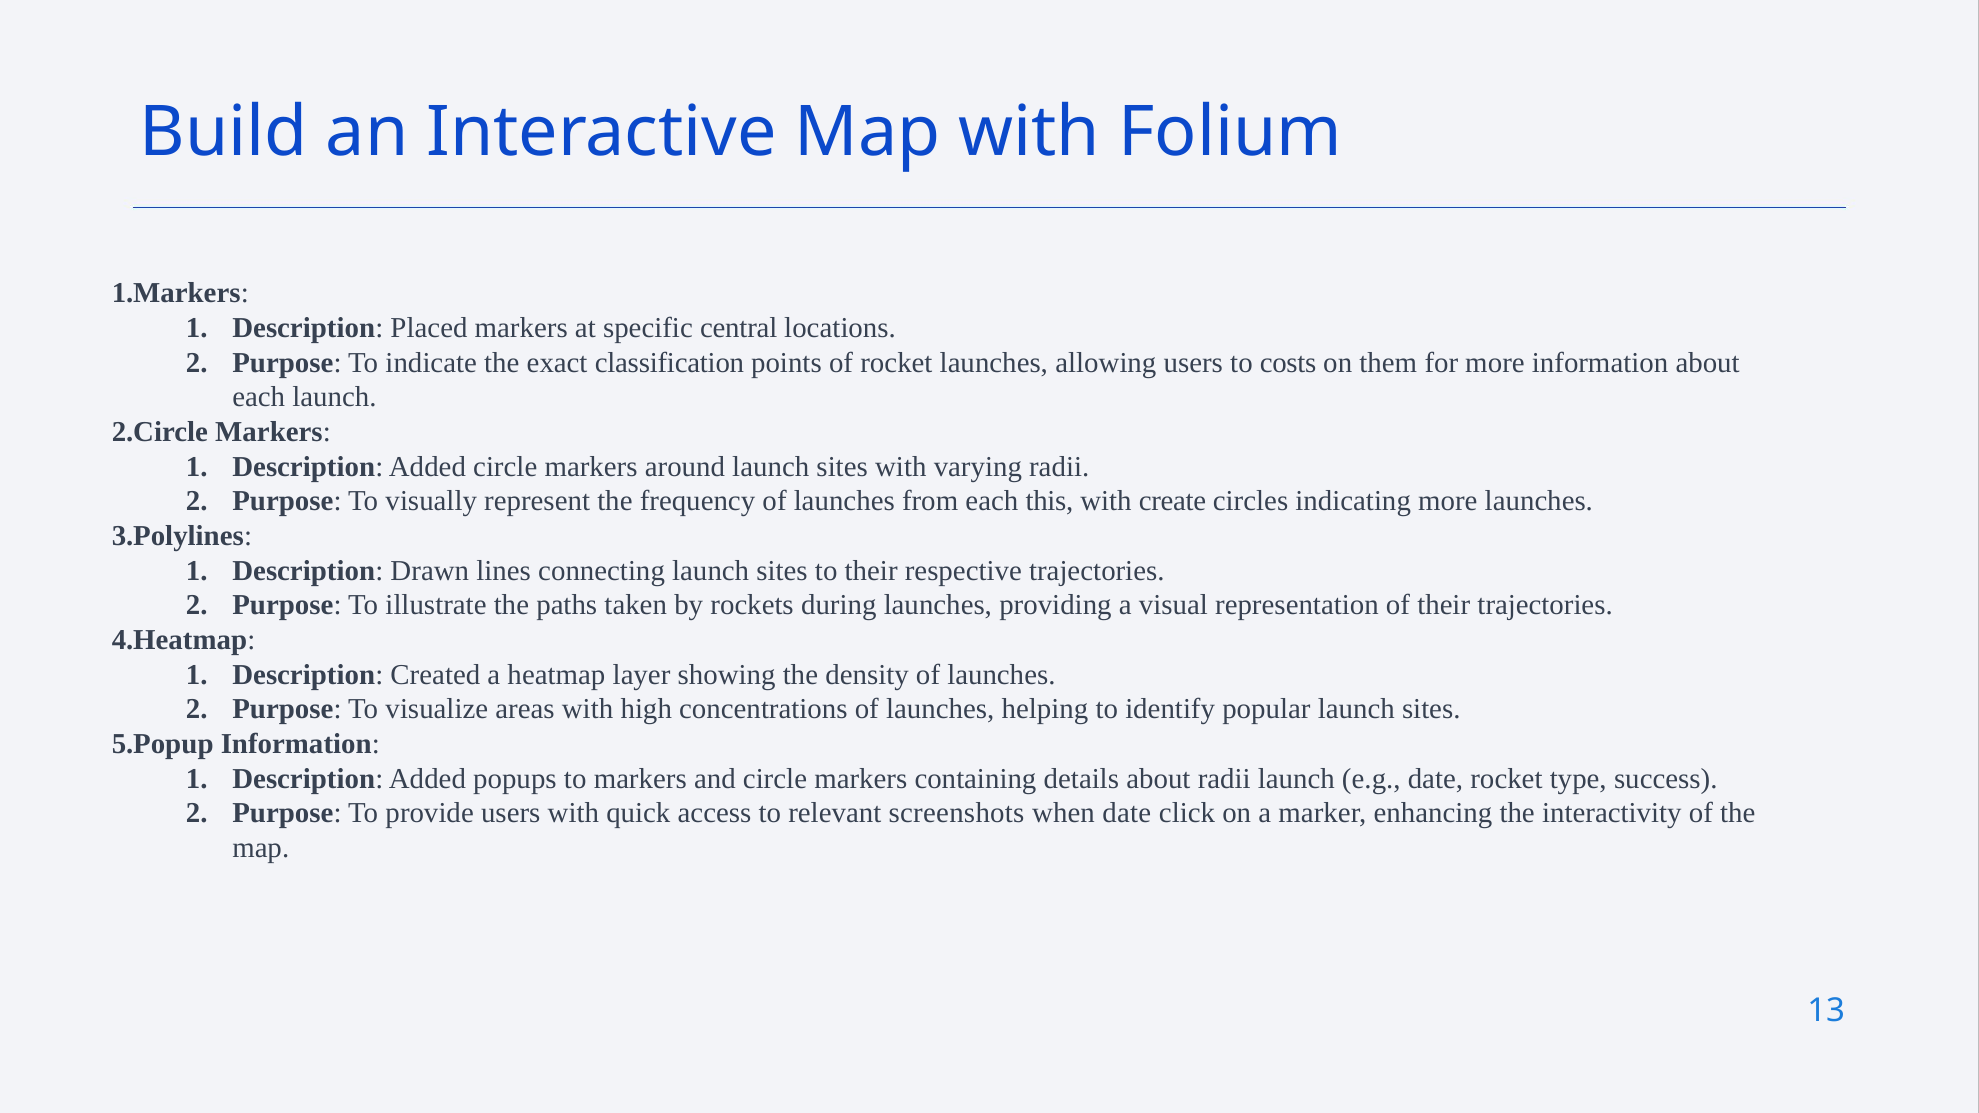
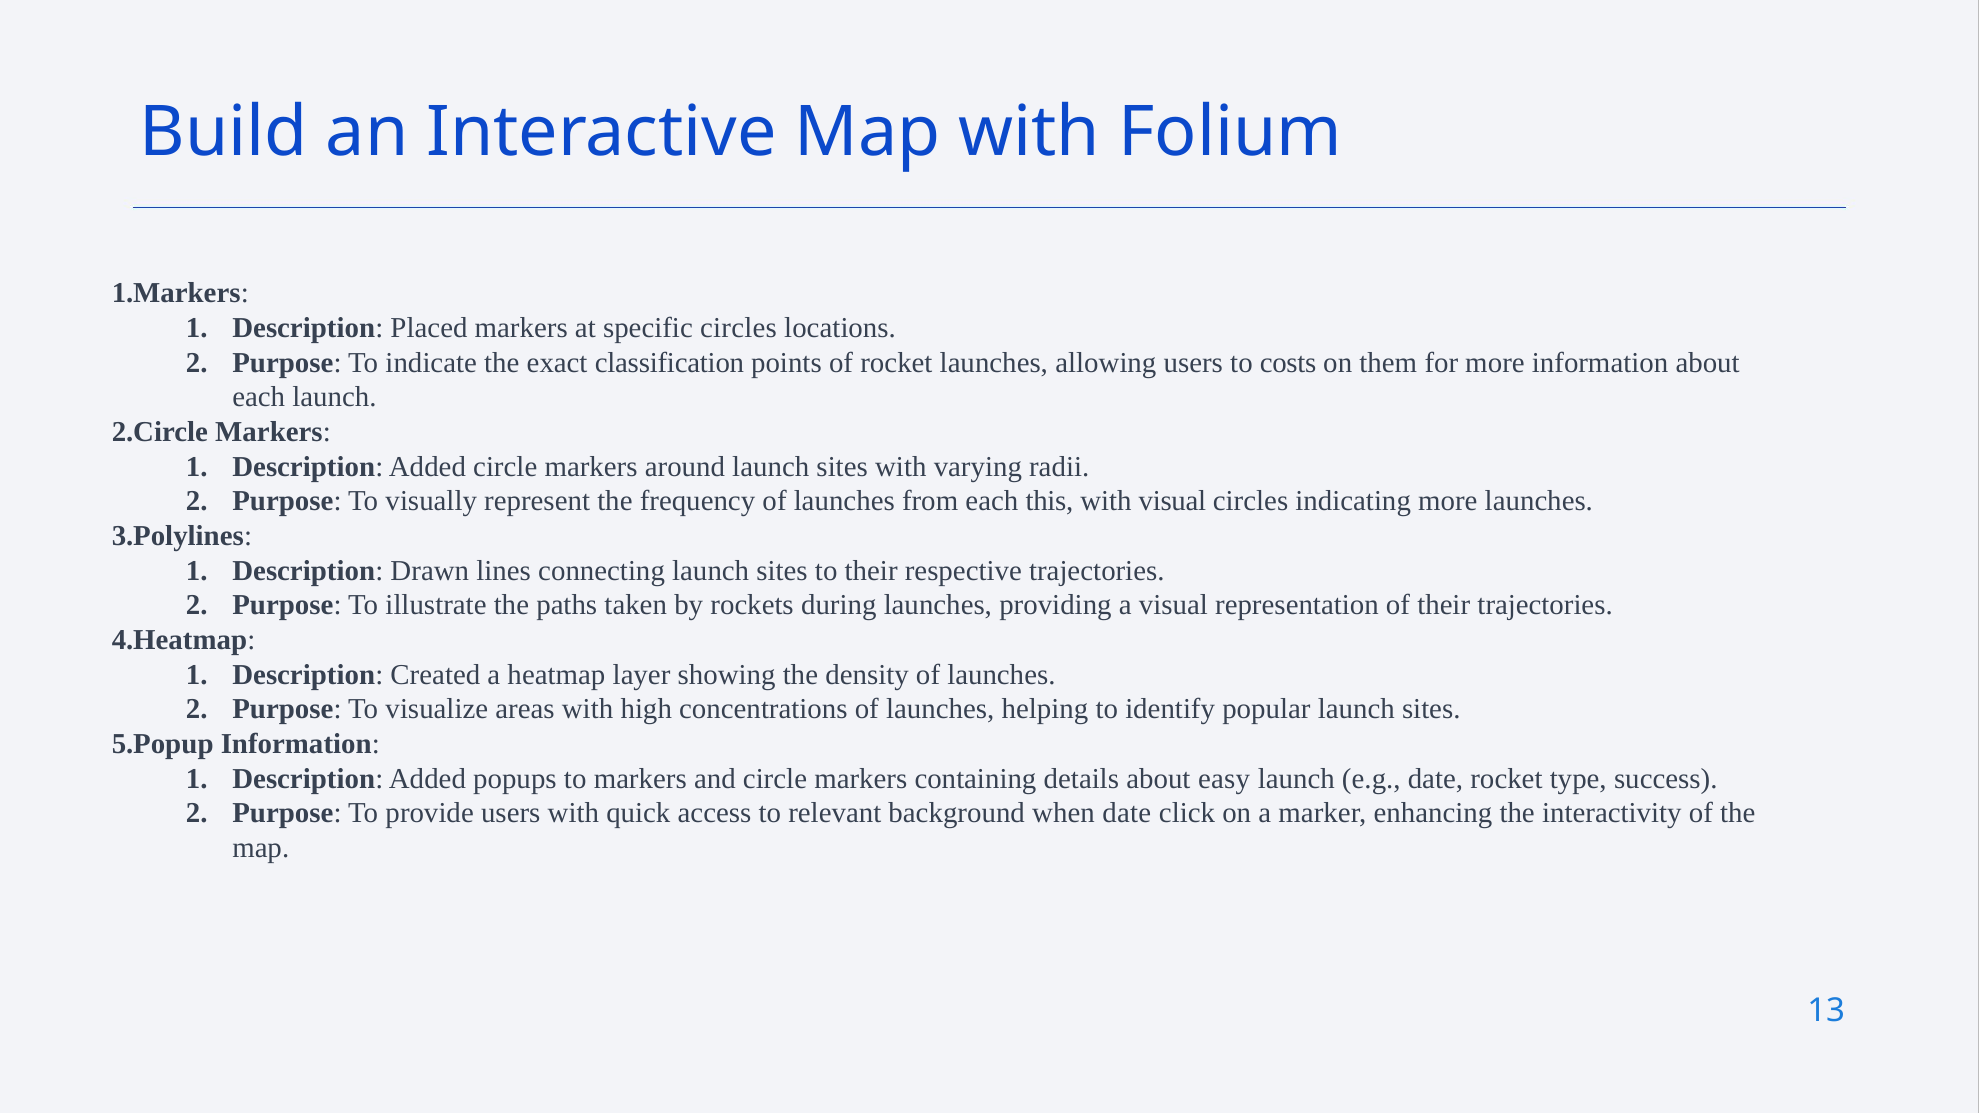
specific central: central -> circles (738, 328)
with create: create -> visual (1172, 501)
about radii: radii -> easy (1224, 779)
screenshots: screenshots -> background (957, 813)
